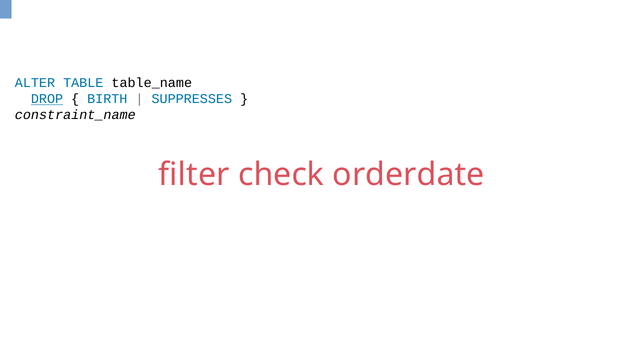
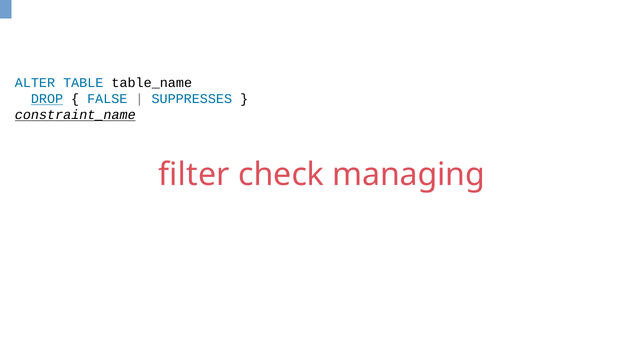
BIRTH: BIRTH -> FALSE (107, 99)
constraint_name underline: none -> present (75, 115)
orderdate: orderdate -> managing (409, 174)
